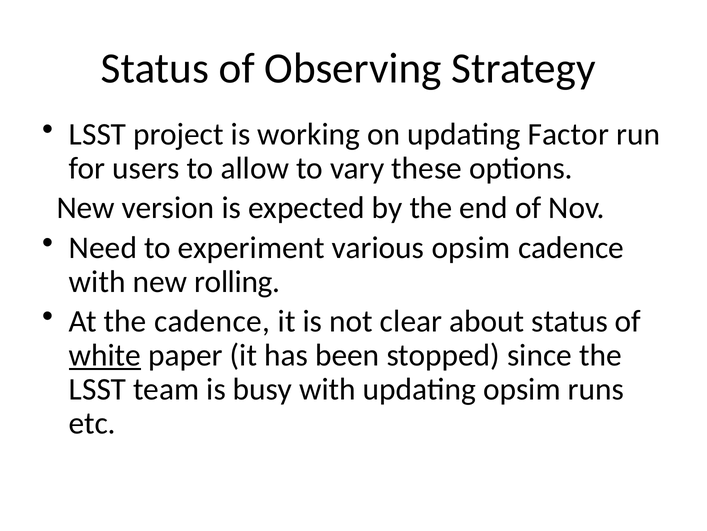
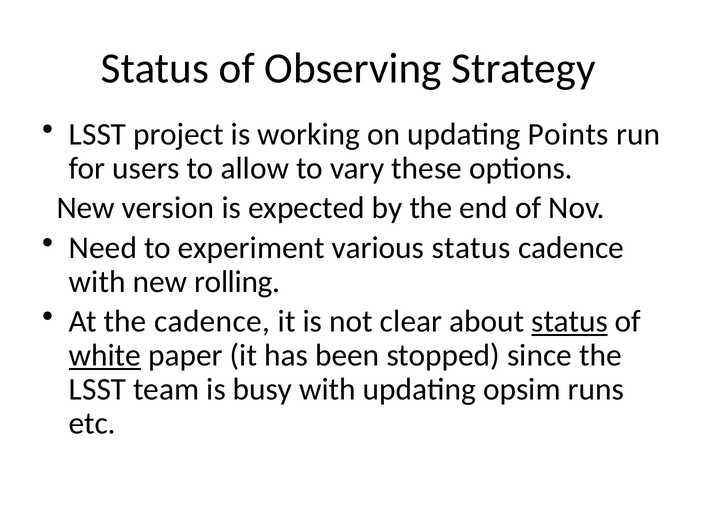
Factor: Factor -> Points (568, 134)
various opsim: opsim -> status (471, 247)
status underline: none -> present (570, 321)
